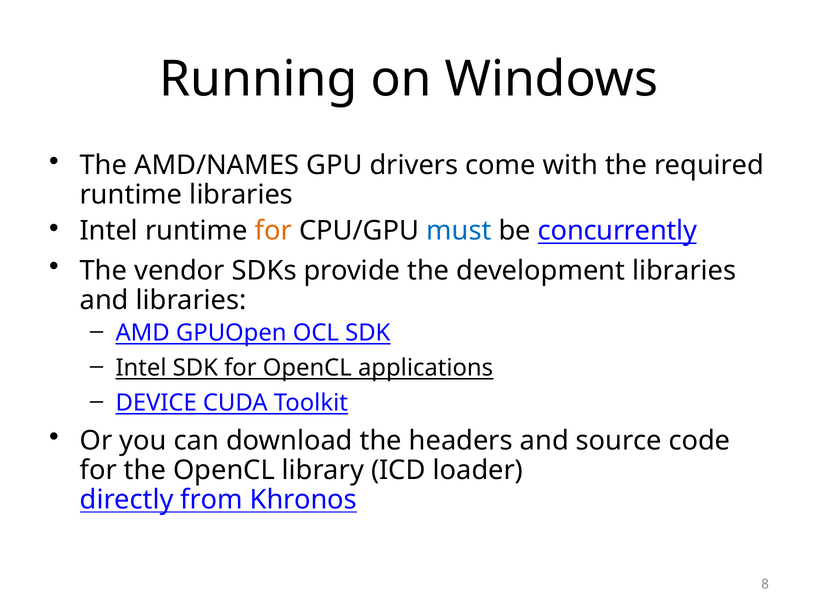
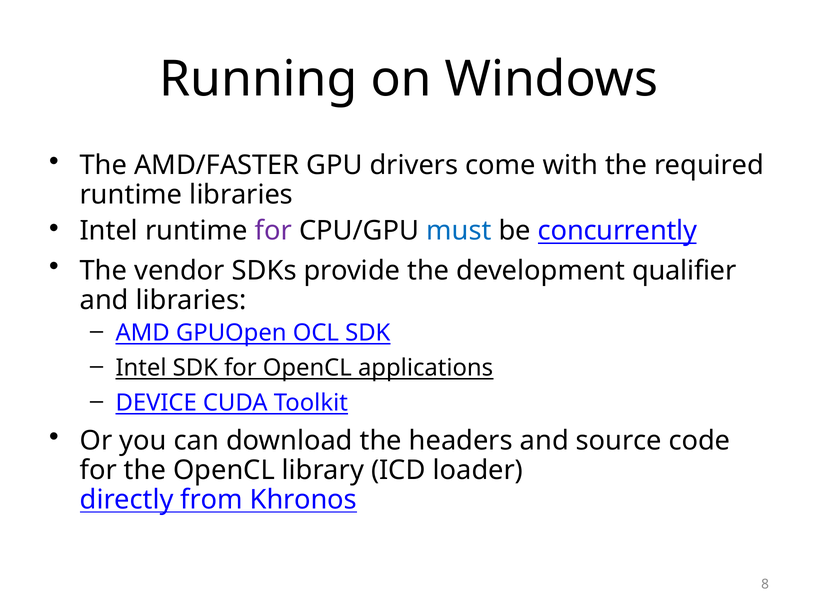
AMD/NAMES: AMD/NAMES -> AMD/FASTER (217, 166)
for colour: orange -> purple (273, 231)
development libraries: libraries -> qualifier (684, 271)
